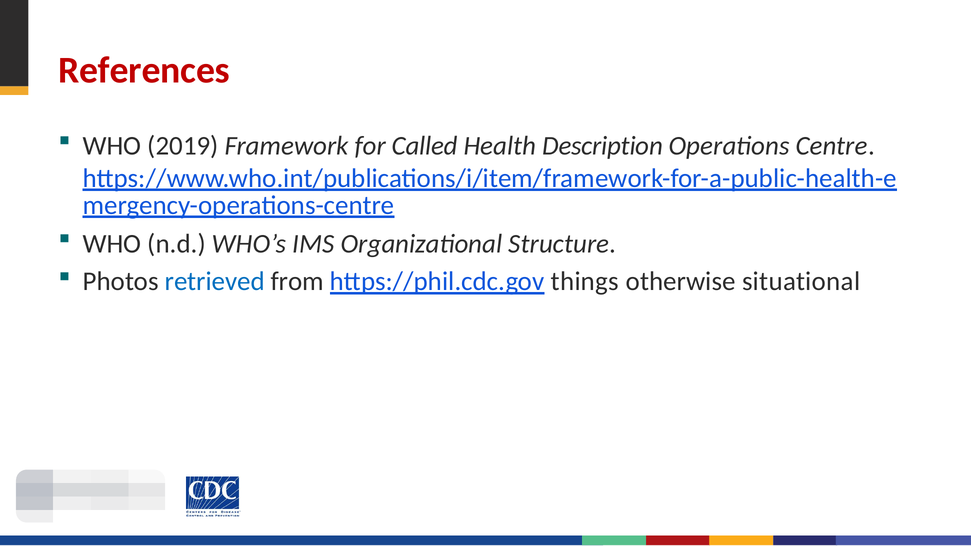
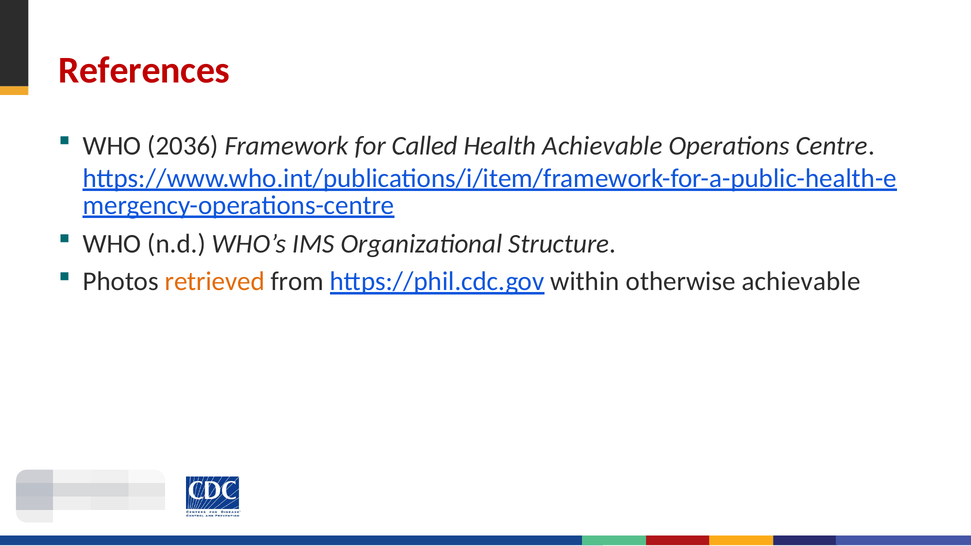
2019: 2019 -> 2036 (183, 146)
Health Description: Description -> Achievable (602, 146)
retrieved colour: blue -> orange (215, 282)
things: things -> within (585, 282)
otherwise situational: situational -> achievable (801, 282)
